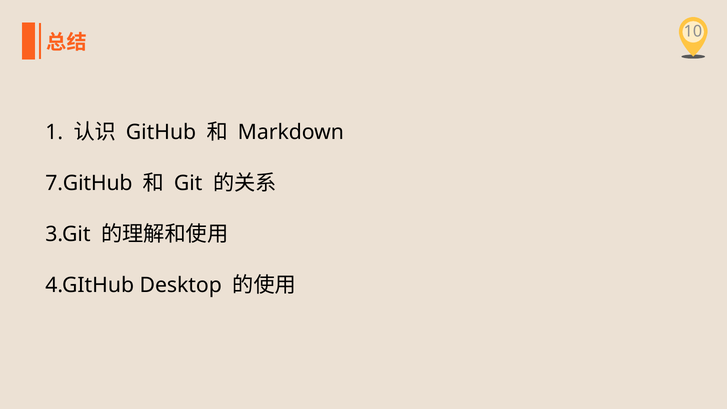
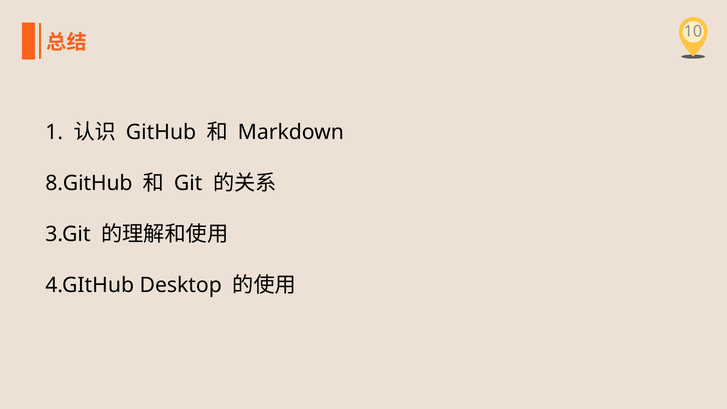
7.GitHub: 7.GitHub -> 8.GitHub (89, 183)
